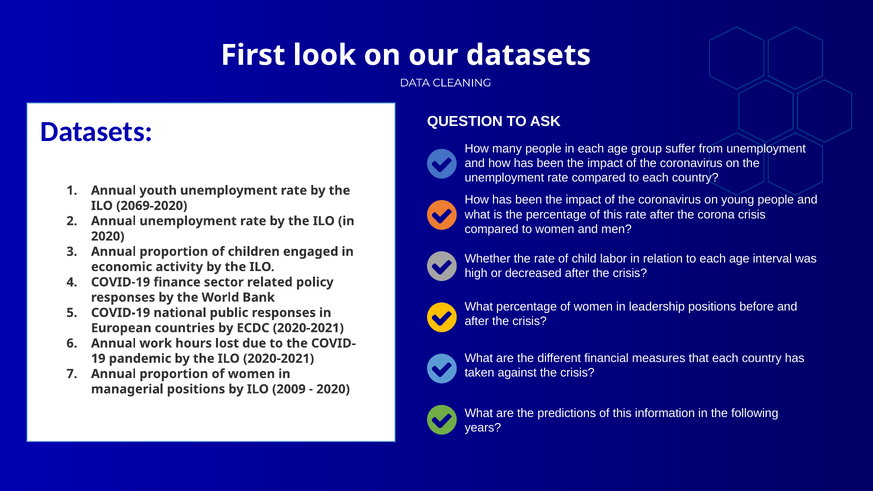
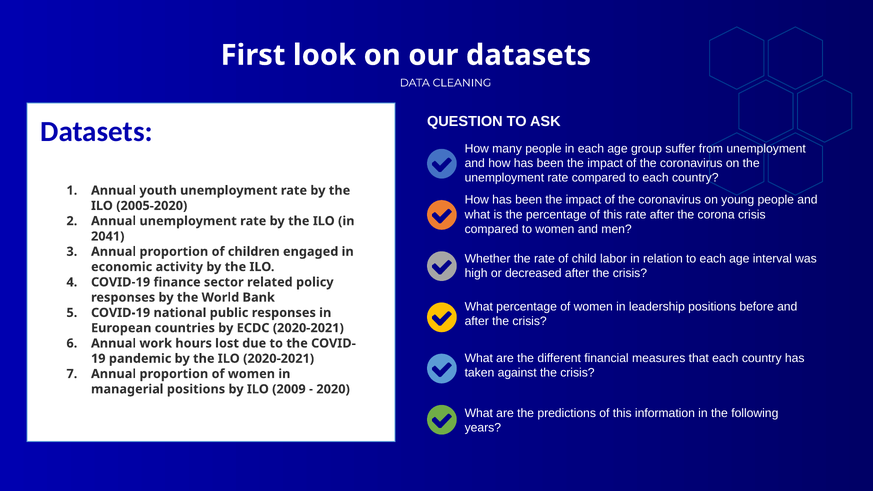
2069-2020: 2069-2020 -> 2005-2020 (152, 206)
2020: 2020 -> 2041 (108, 236)
